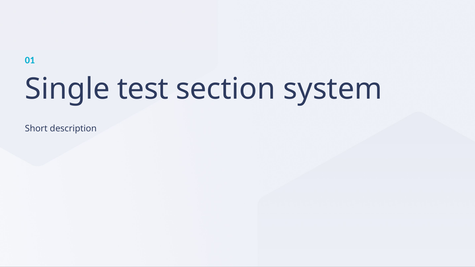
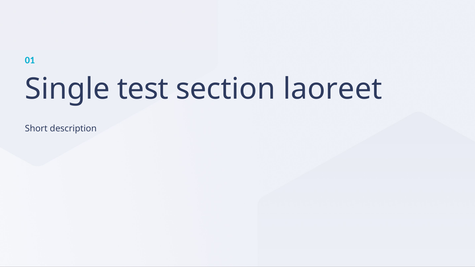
system: system -> laoreet (333, 89)
